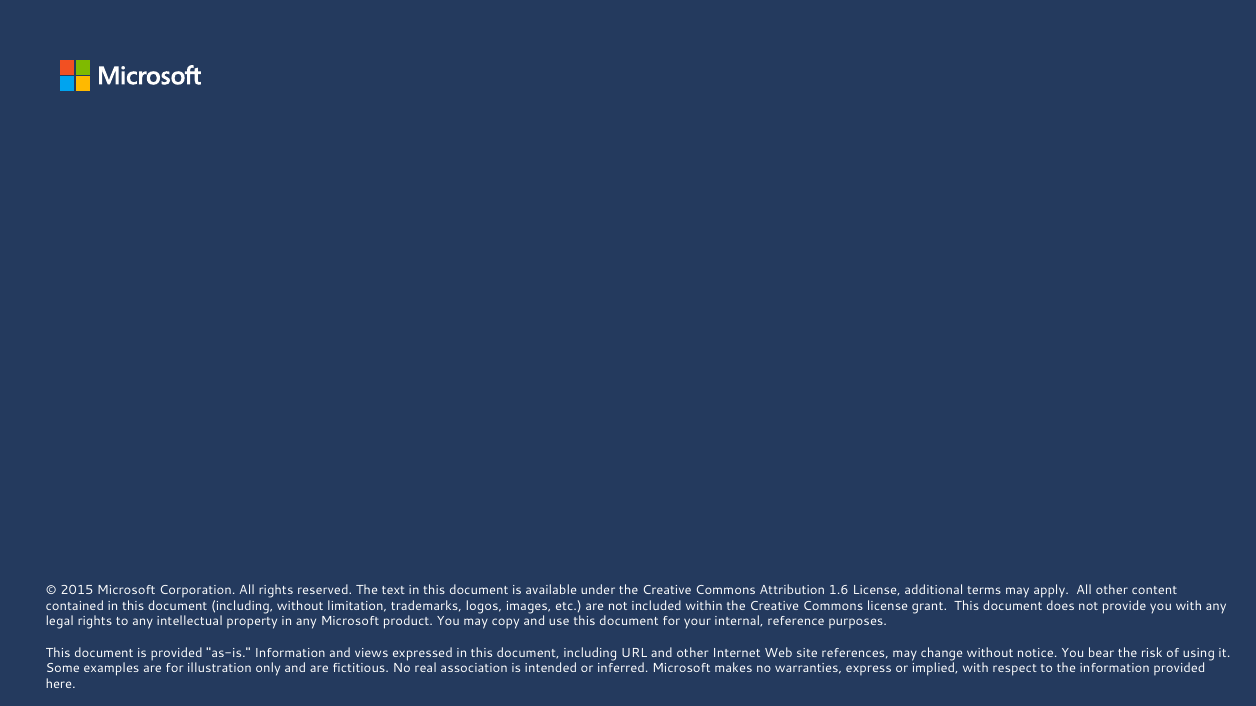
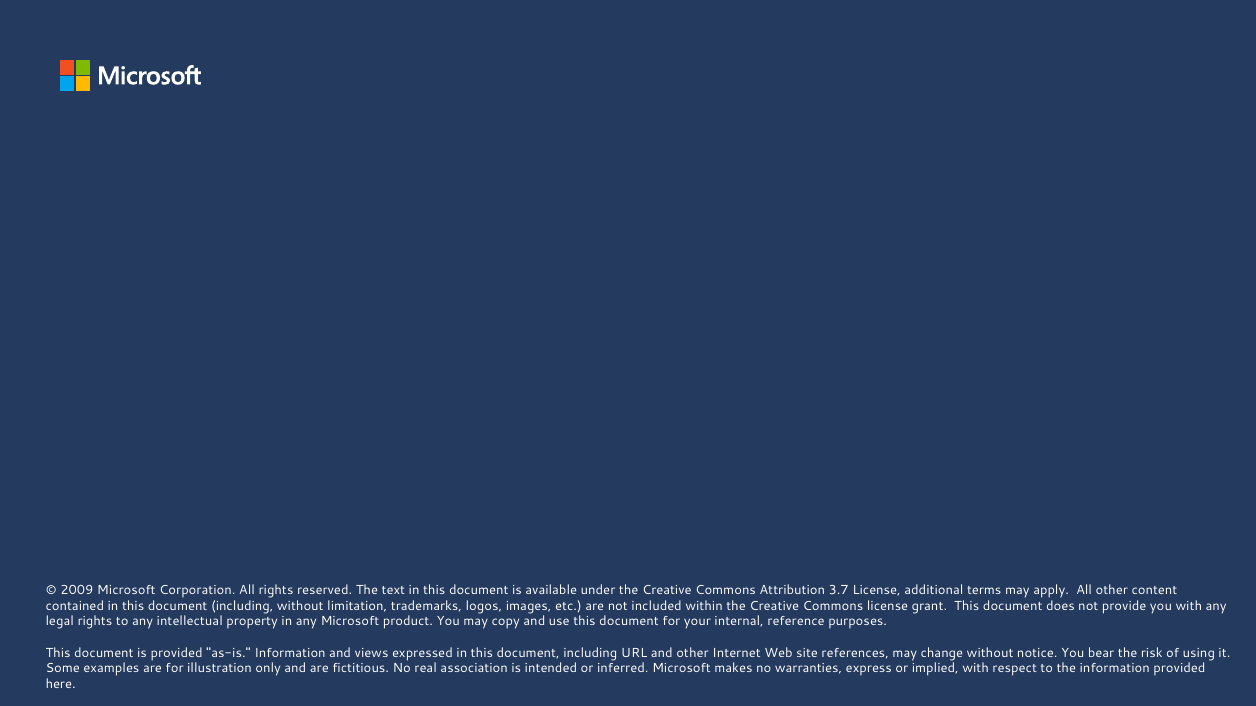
2015: 2015 -> 2009 (77, 590)
1.6: 1.6 -> 3.7 (839, 590)
